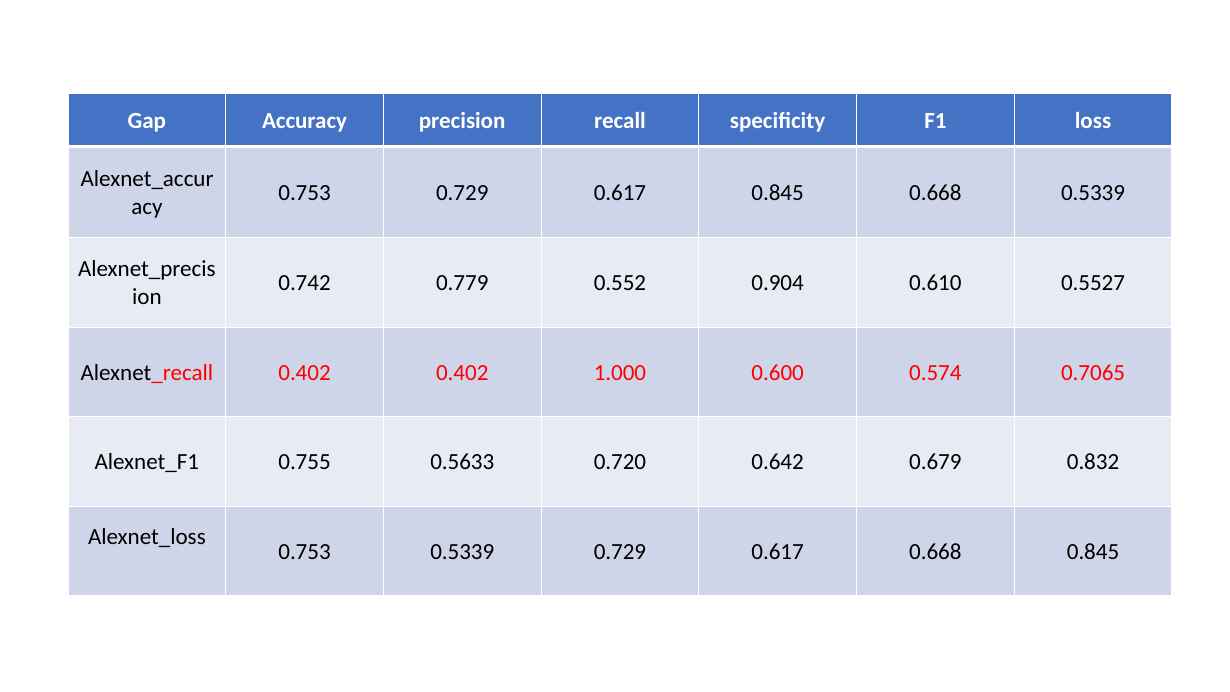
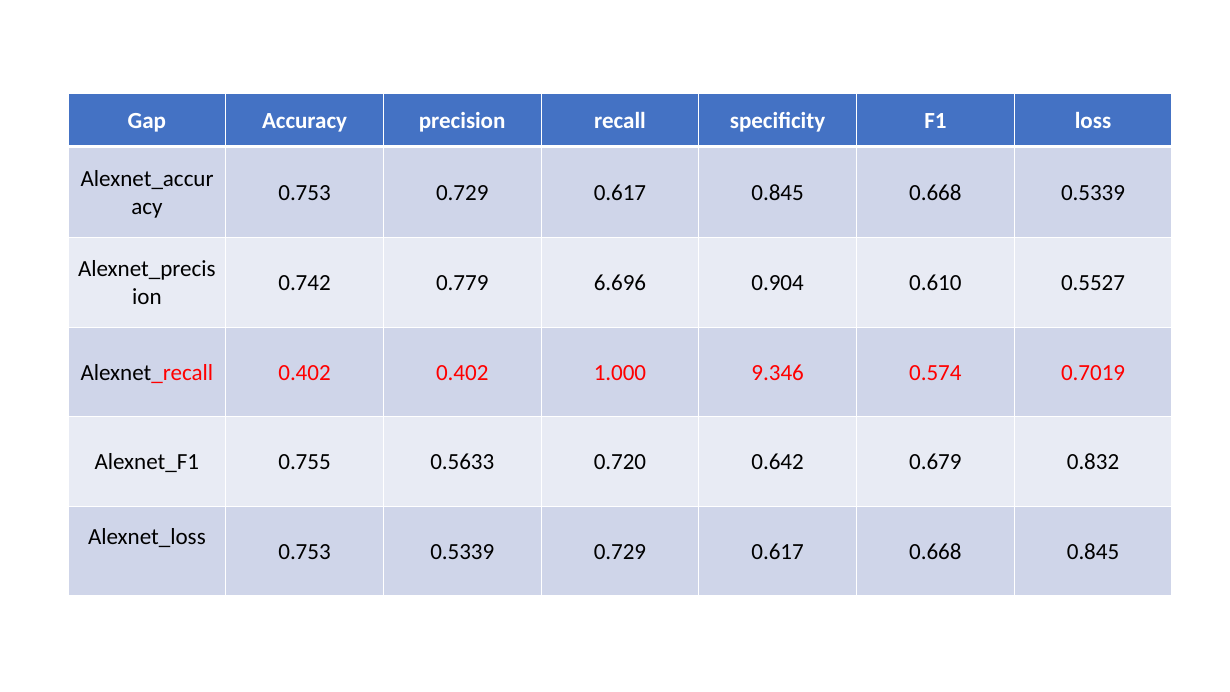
0.552: 0.552 -> 6.696 (620, 283)
0.600: 0.600 -> 9.346 (778, 372)
0.7065: 0.7065 -> 0.7019 (1093, 372)
